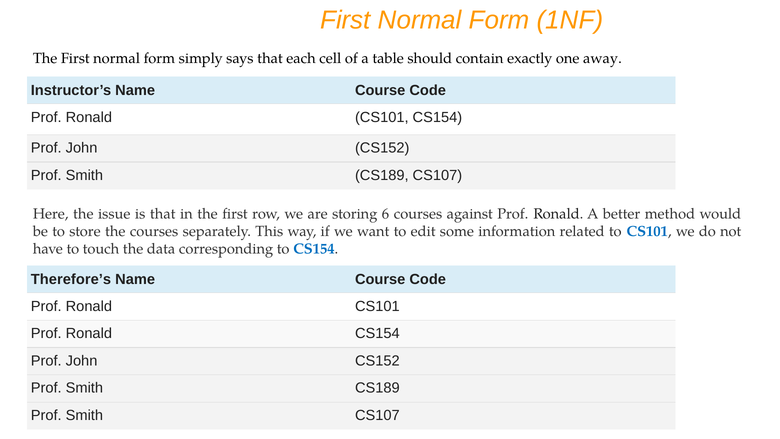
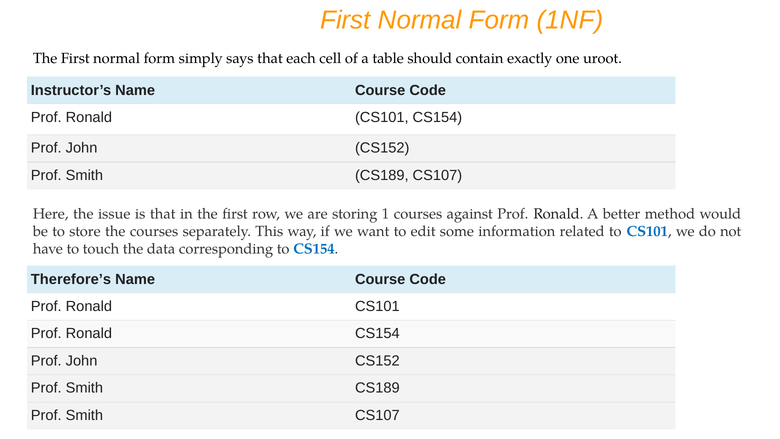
away: away -> uroot (602, 58)
6: 6 -> 1 (386, 214)
